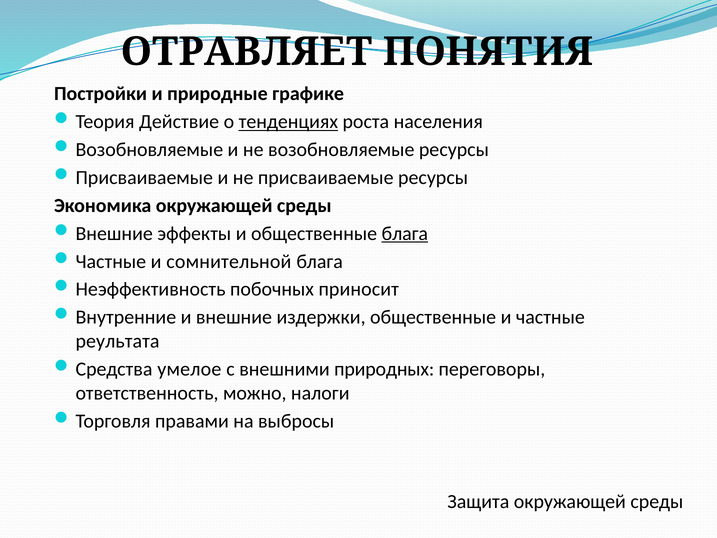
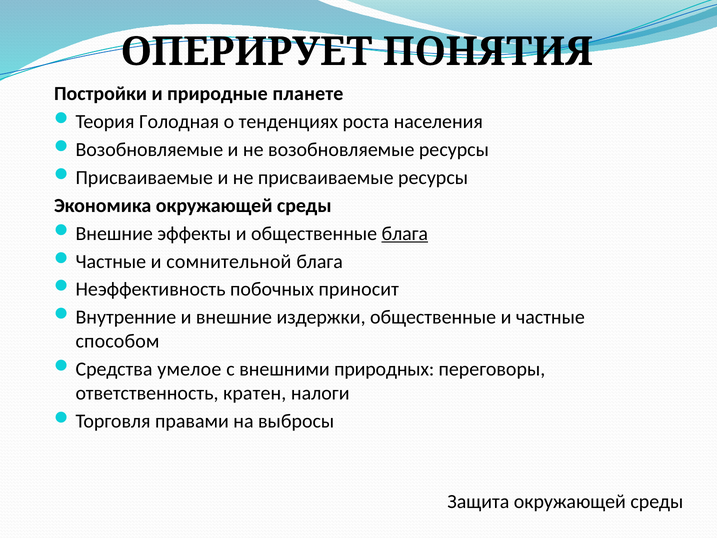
ОТРАВЛЯЕТ: ОТРАВЛЯЕТ -> ОПЕРИРУЕТ (247, 52)
графике: графике -> планете (308, 94)
Действие: Действие -> Голодная (179, 122)
тенденциях underline: present -> none (288, 122)
реультата: реультата -> способом (117, 341)
можно: можно -> кратен (255, 393)
